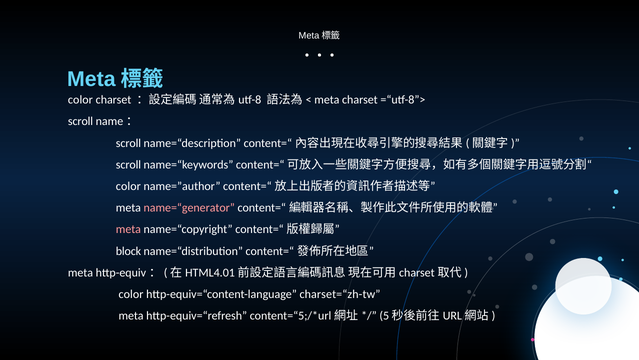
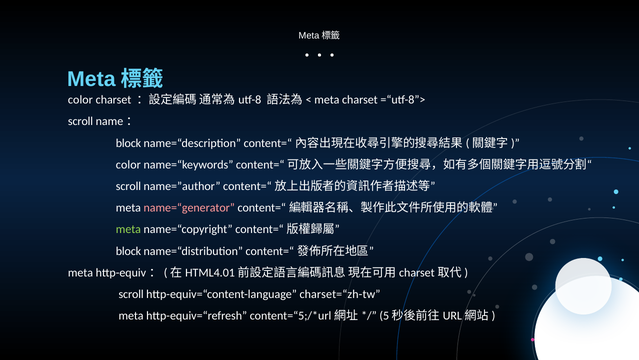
scroll: scroll -> block (128, 143)
scroll: scroll -> color (128, 164)
color: color -> scroll (128, 186)
meta colour: pink -> light green (128, 229)
color: color -> scroll (131, 294)
